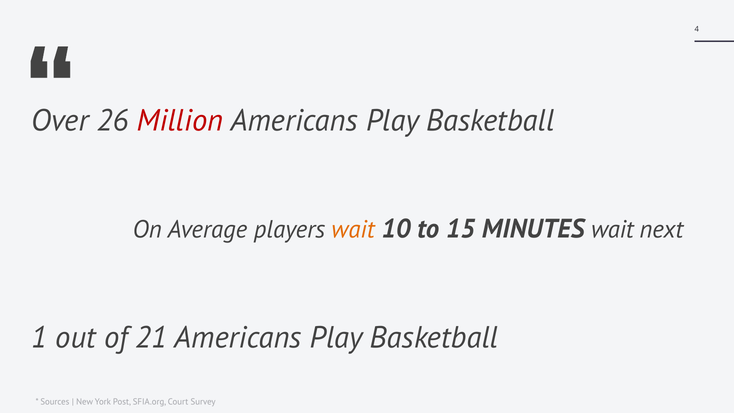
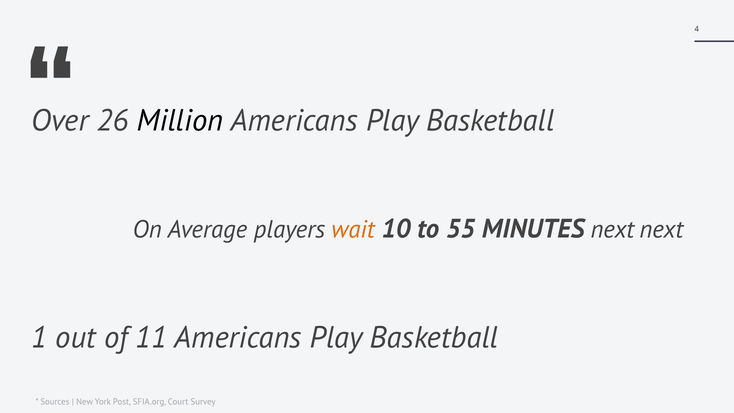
Million colour: red -> black (180, 121)
15: 15 -> 55 (460, 229)
MINUTES wait: wait -> next (612, 230)
21: 21 -> 11 (151, 338)
